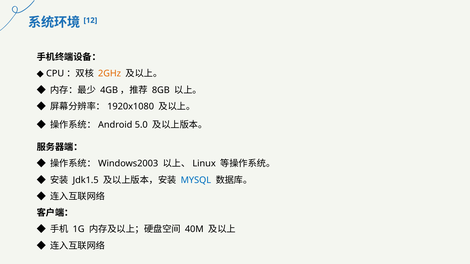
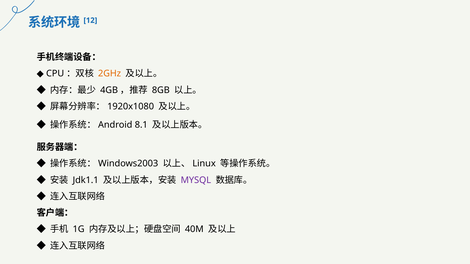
5.0: 5.0 -> 8.1 (141, 125)
Jdk1.5: Jdk1.5 -> Jdk1.1 (86, 180)
MYSQL colour: blue -> purple (196, 180)
